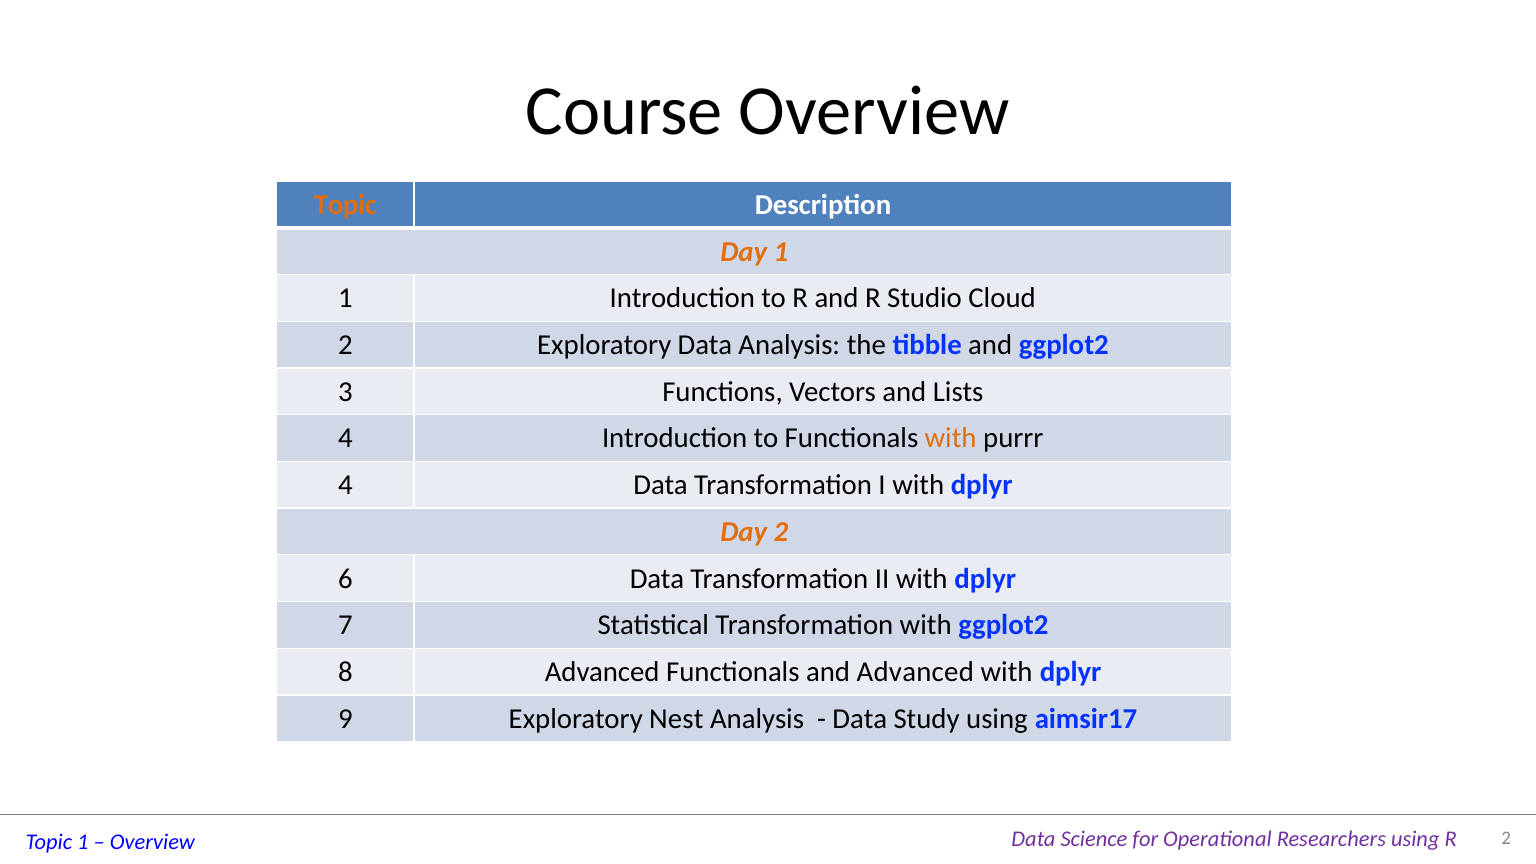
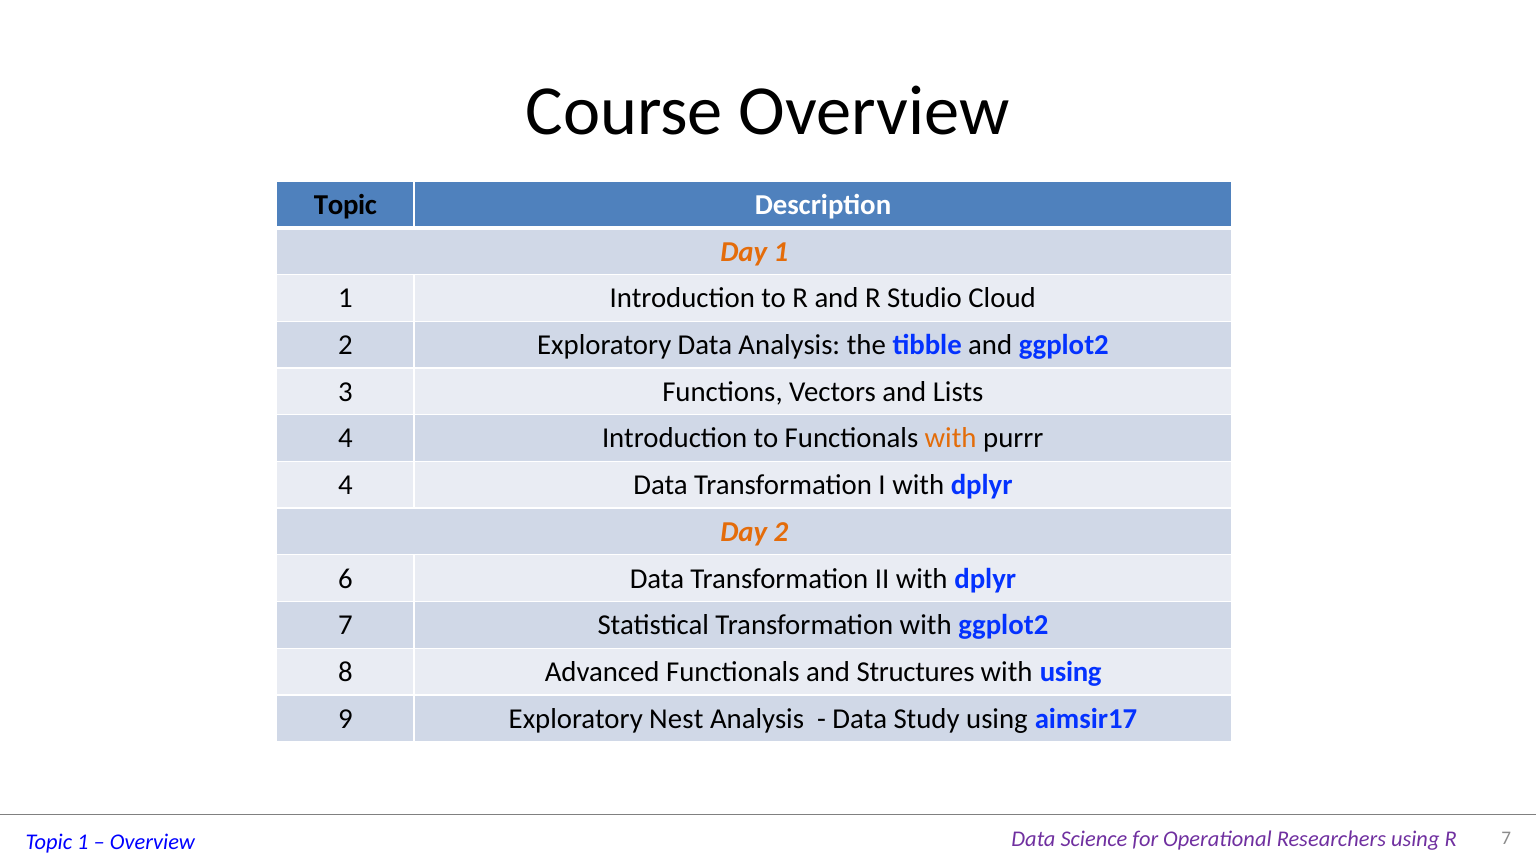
Topic colour: orange -> black (345, 205)
and Advanced: Advanced -> Structures (916, 672)
dplyr: dplyr -> using (1071, 672)
R 2: 2 -> 7 (1506, 838)
